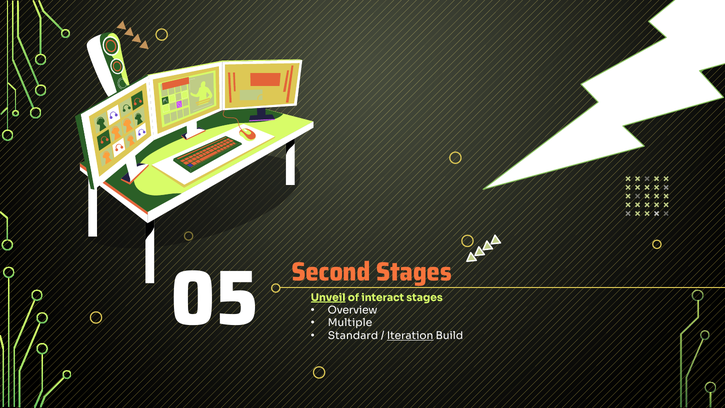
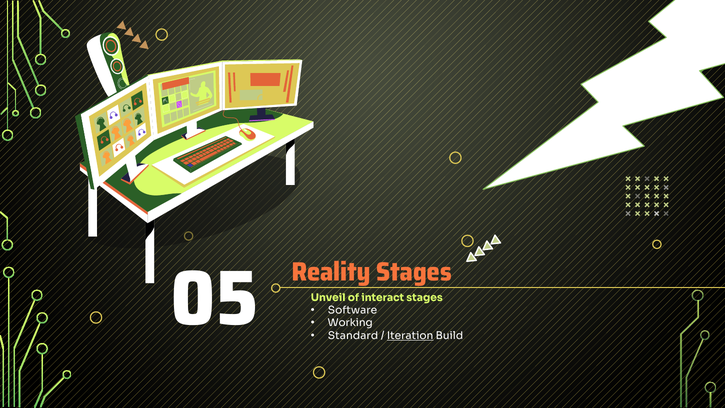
Second: Second -> Reality (331, 272)
Unveil underline: present -> none (328, 297)
Overview: Overview -> Software (352, 310)
Multiple: Multiple -> Working (350, 323)
